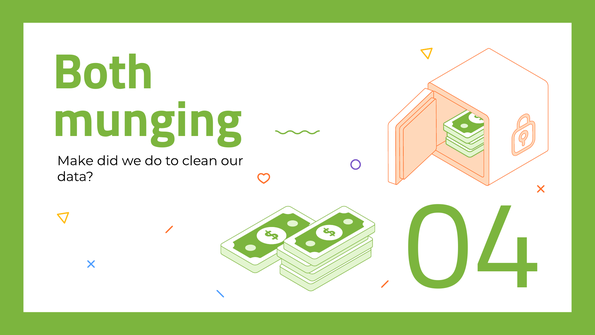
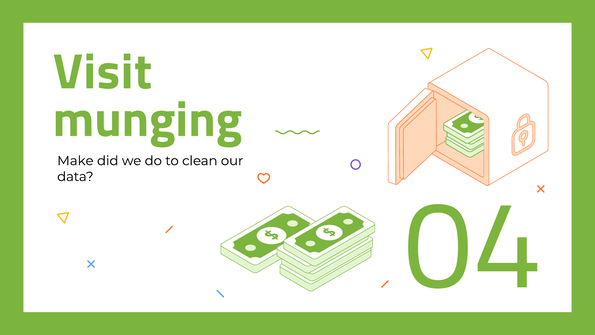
Both: Both -> Visit (103, 72)
